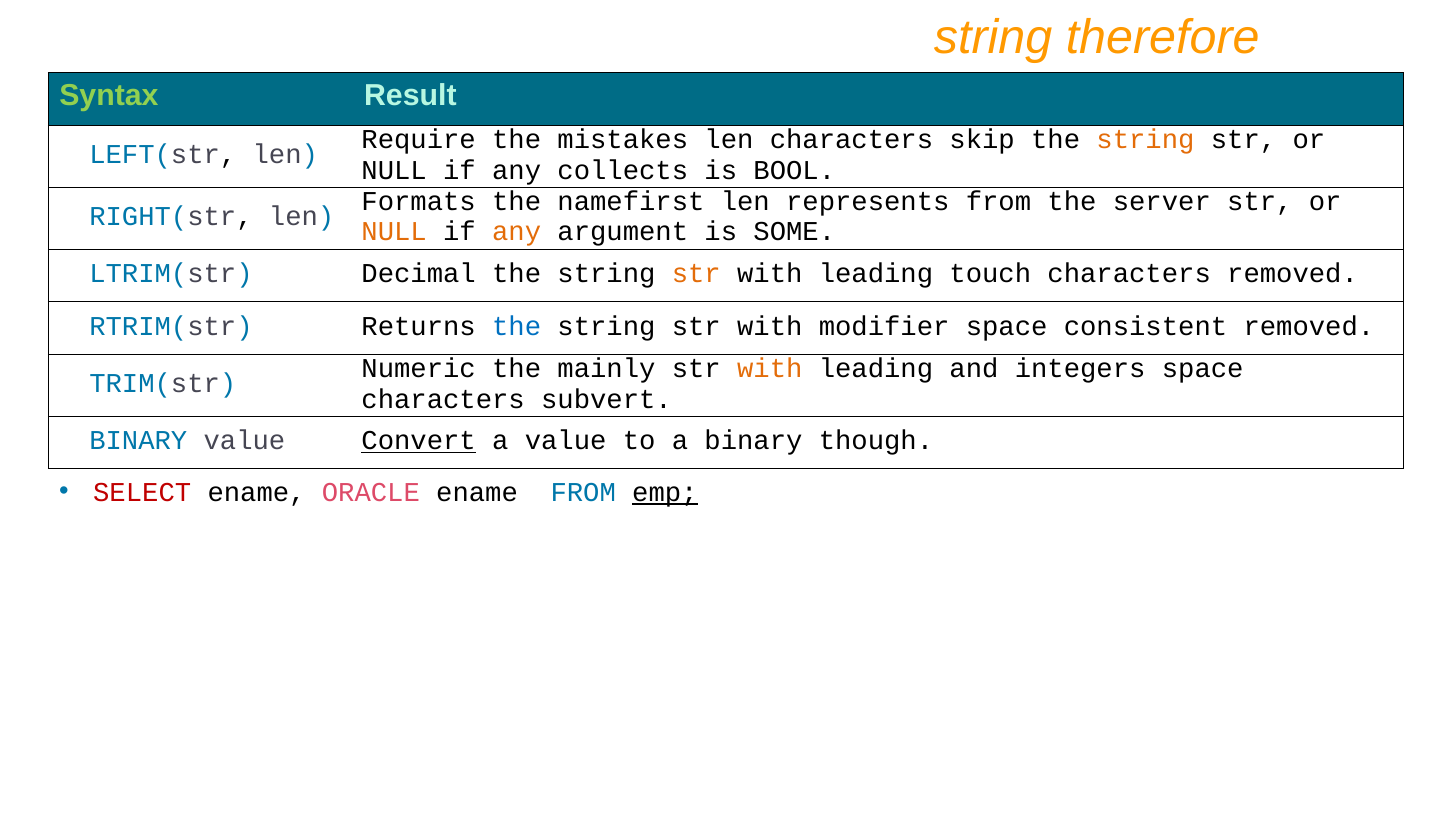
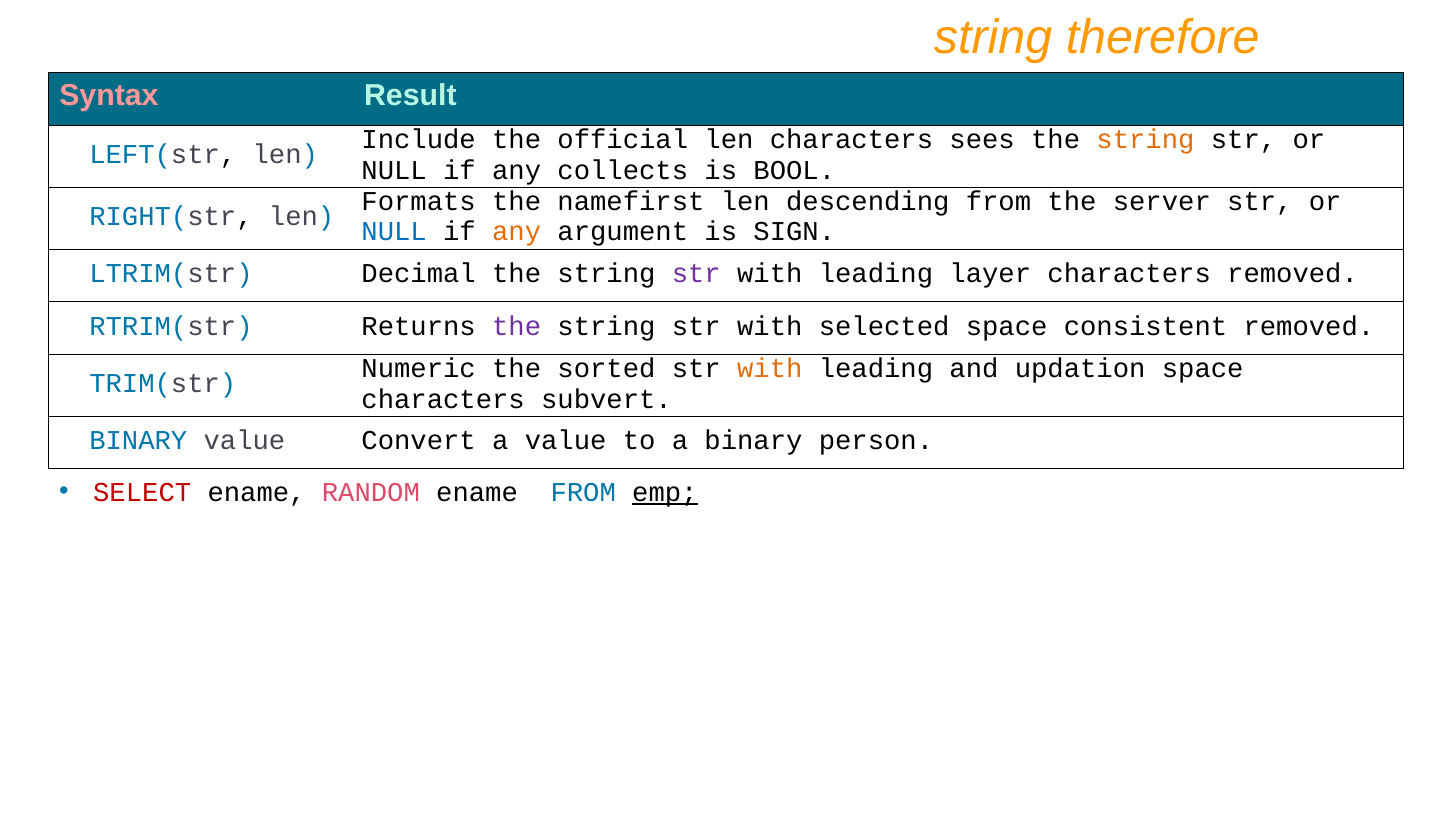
Syntax colour: light green -> pink (109, 96)
Require: Require -> Include (419, 139)
mistakes: mistakes -> official (623, 139)
skip: skip -> sees (982, 139)
represents: represents -> descending (868, 201)
NULL colour: orange -> blue (394, 232)
SOME: SOME -> SIGN (794, 232)
str colour: orange -> purple (696, 274)
touch: touch -> layer (990, 274)
the colour: blue -> purple (517, 326)
modifier: modifier -> selected (884, 326)
mainly: mainly -> sorted (606, 368)
integers: integers -> updation (1080, 368)
Convert underline: present -> none (419, 441)
though: though -> person (876, 441)
ORACLE: ORACLE -> RANDOM (371, 492)
